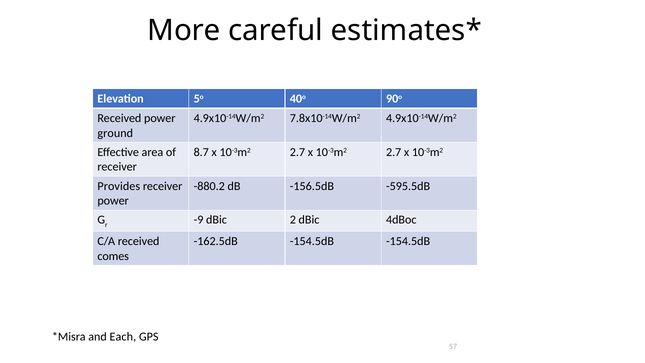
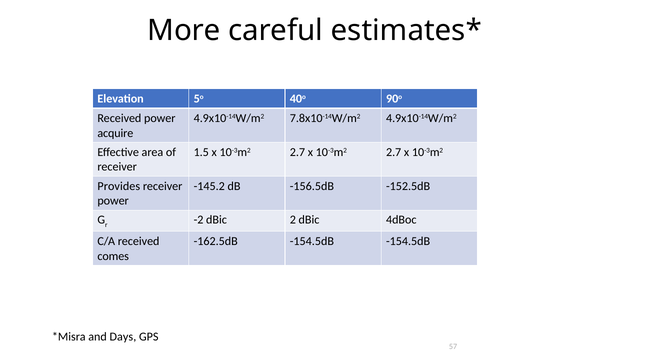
ground: ground -> acquire (115, 133)
8.7: 8.7 -> 1.5 (201, 152)
-880.2: -880.2 -> -145.2 (209, 186)
-595.5dB: -595.5dB -> -152.5dB (408, 186)
-9: -9 -> -2 (199, 220)
Each: Each -> Days (123, 336)
